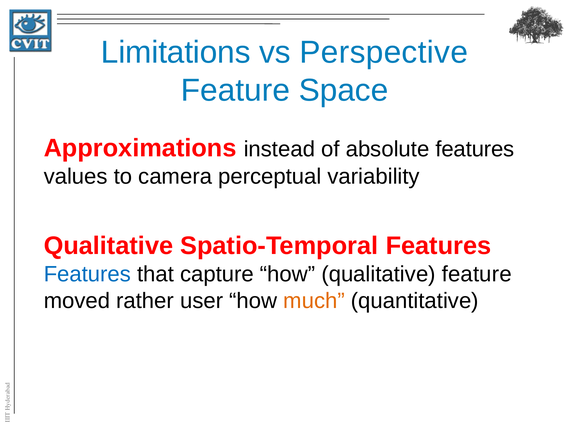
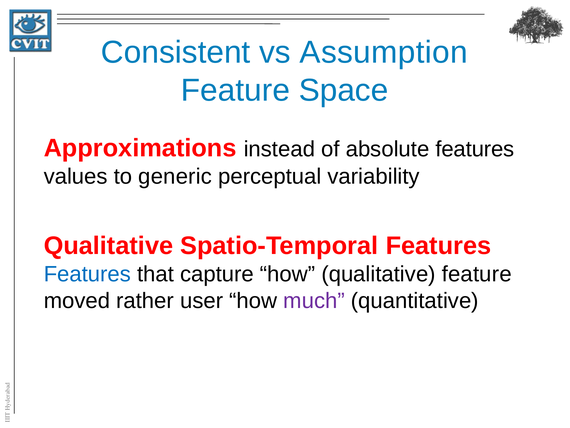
Limitations: Limitations -> Consistent (176, 52)
Perspective: Perspective -> Assumption (384, 52)
camera: camera -> generic (175, 176)
much colour: orange -> purple (314, 301)
